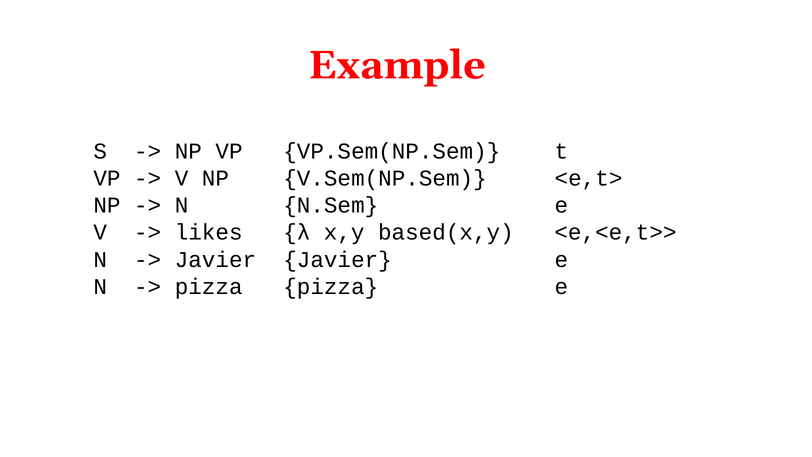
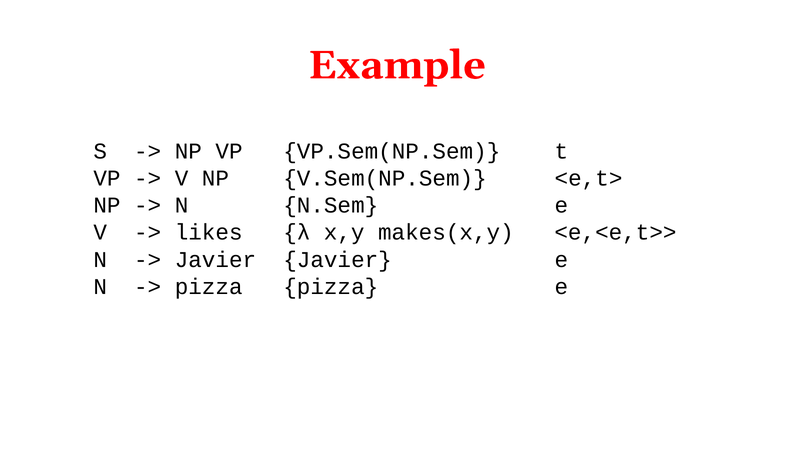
based(x,y: based(x,y -> makes(x,y (446, 232)
